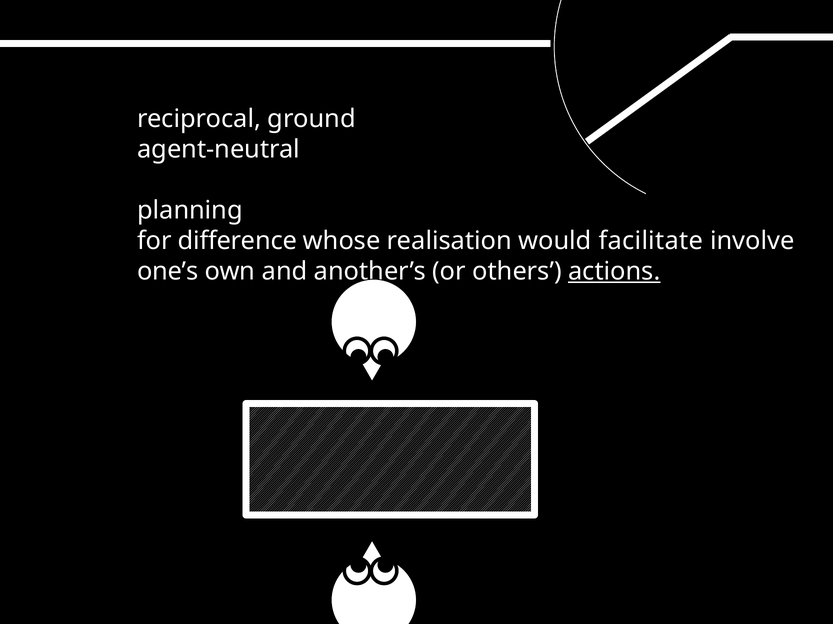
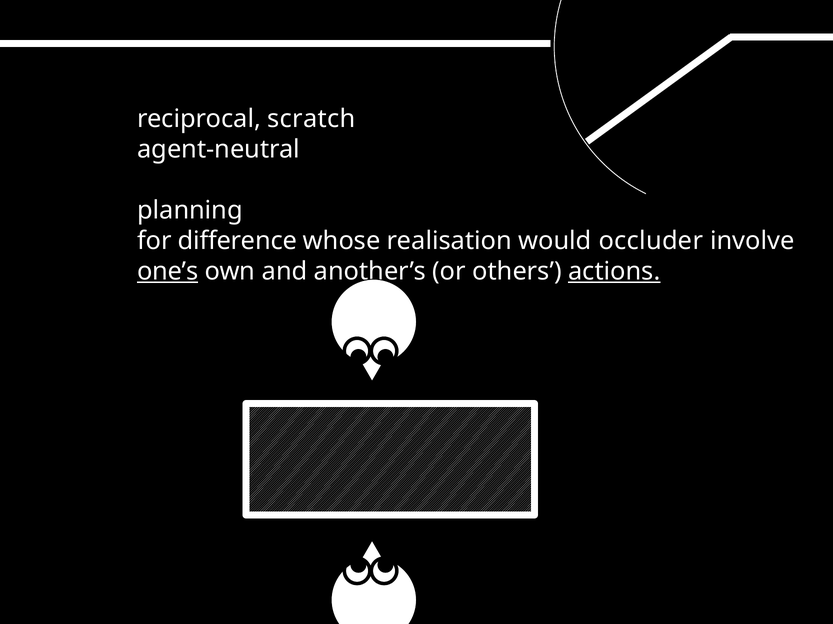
ground: ground -> scratch (311, 119)
facilitate: facilitate -> occluder (651, 241)
one’s underline: none -> present (168, 272)
